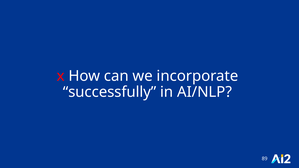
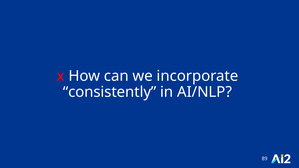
successfully: successfully -> consistently (110, 92)
